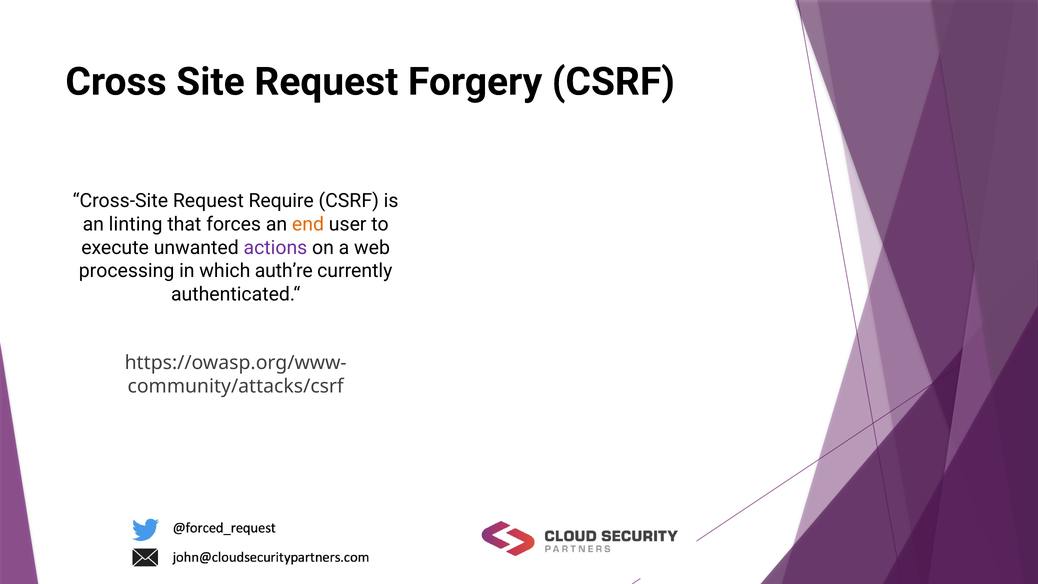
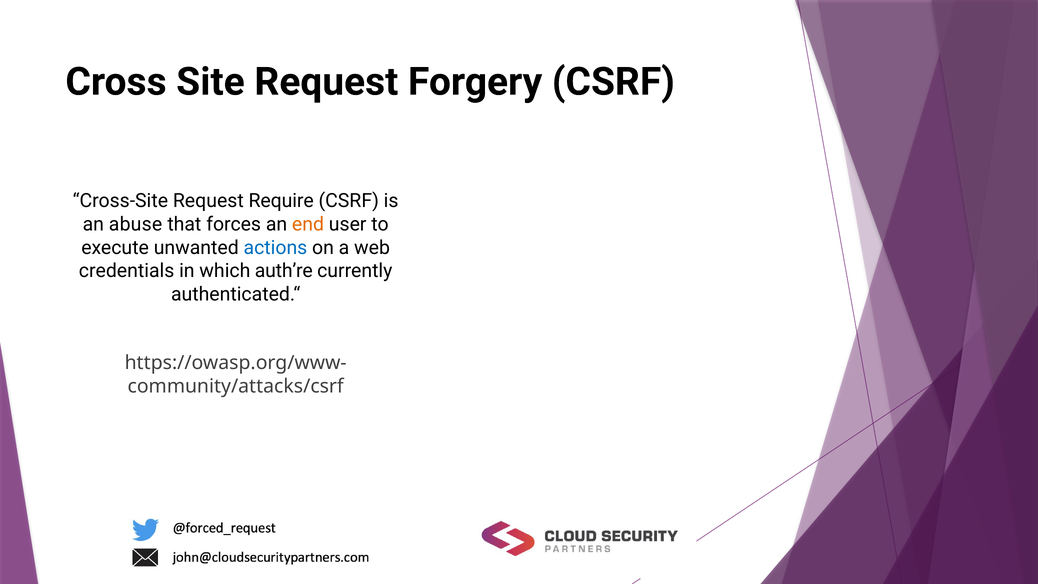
linting: linting -> abuse (136, 224)
actions colour: purple -> blue (275, 248)
processing: processing -> credentials (127, 271)
